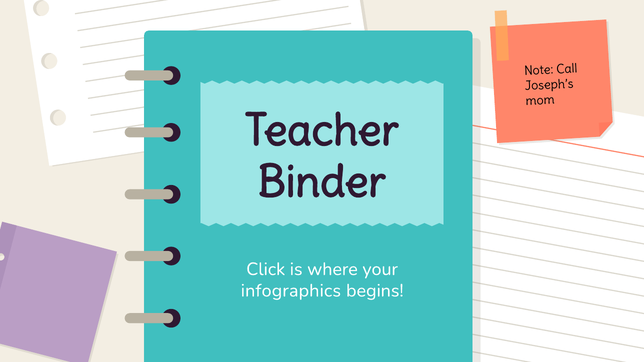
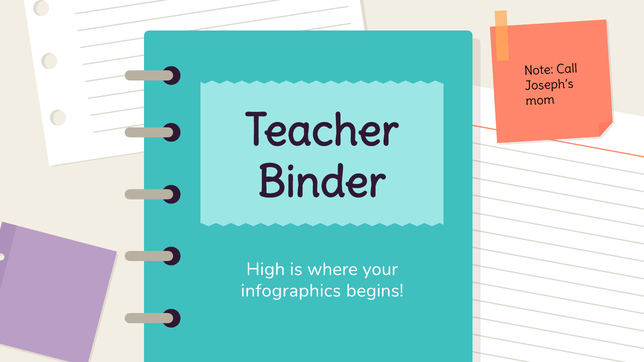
Click: Click -> High (266, 269)
